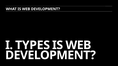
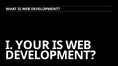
TYPES: TYPES -> YOUR (32, 45)
